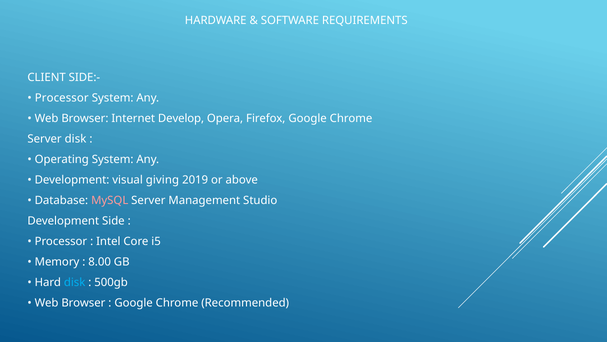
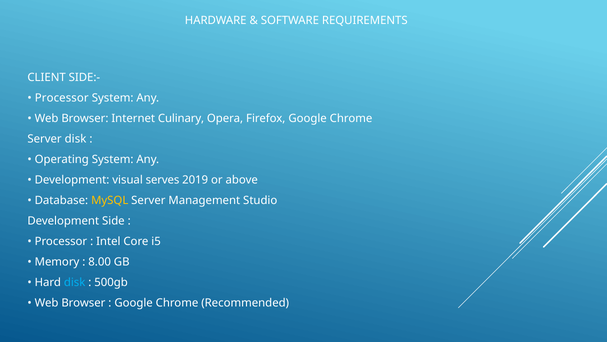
Develop: Develop -> Culinary (181, 118)
giving: giving -> serves (163, 180)
MySQL colour: pink -> yellow (110, 200)
